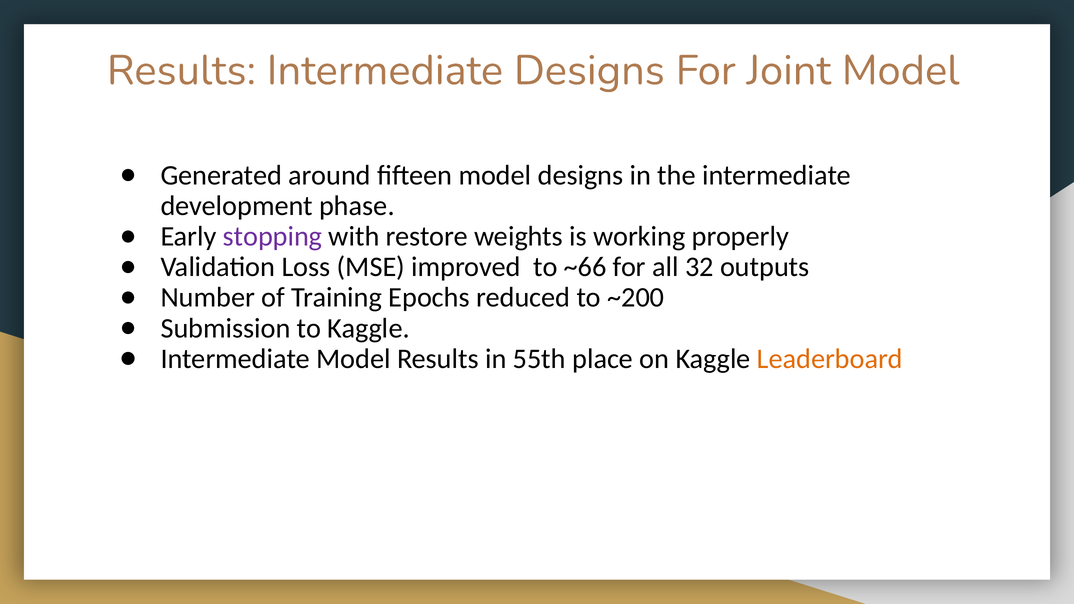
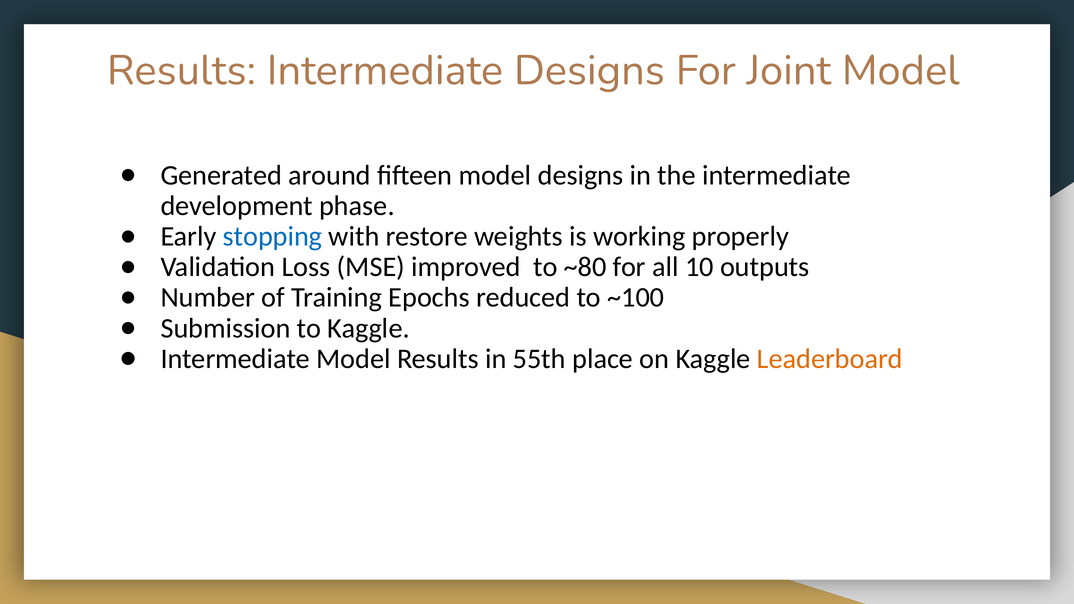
stopping colour: purple -> blue (272, 236)
~66: ~66 -> ~80 (585, 267)
32: 32 -> 10 (699, 267)
~200: ~200 -> ~100 (636, 298)
